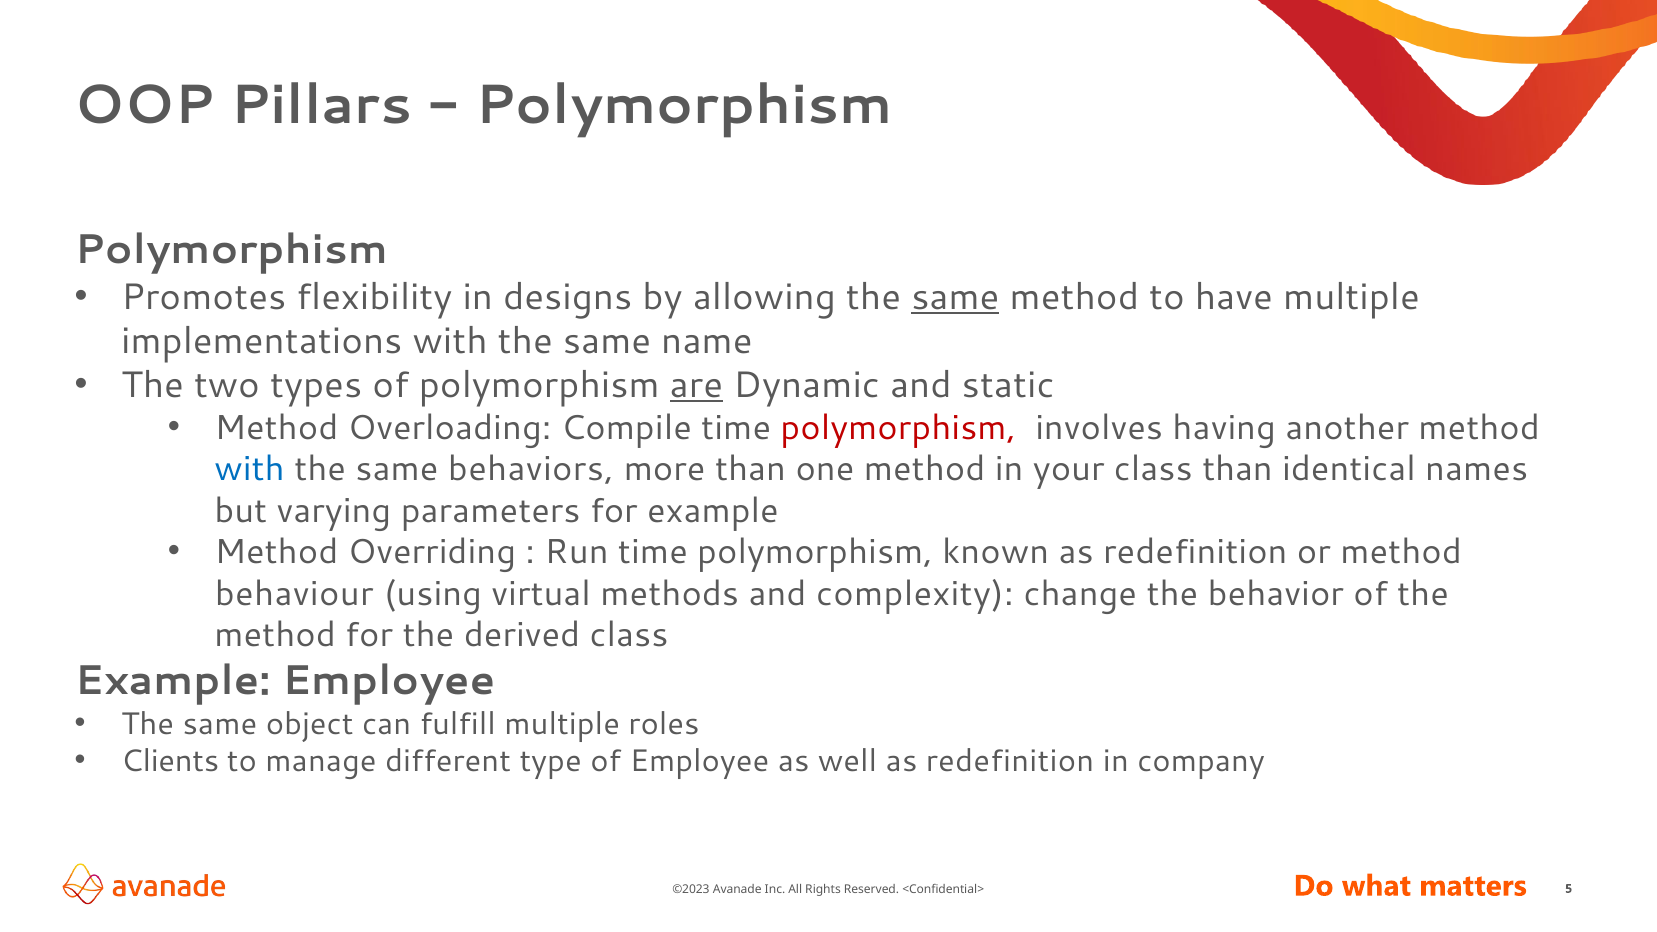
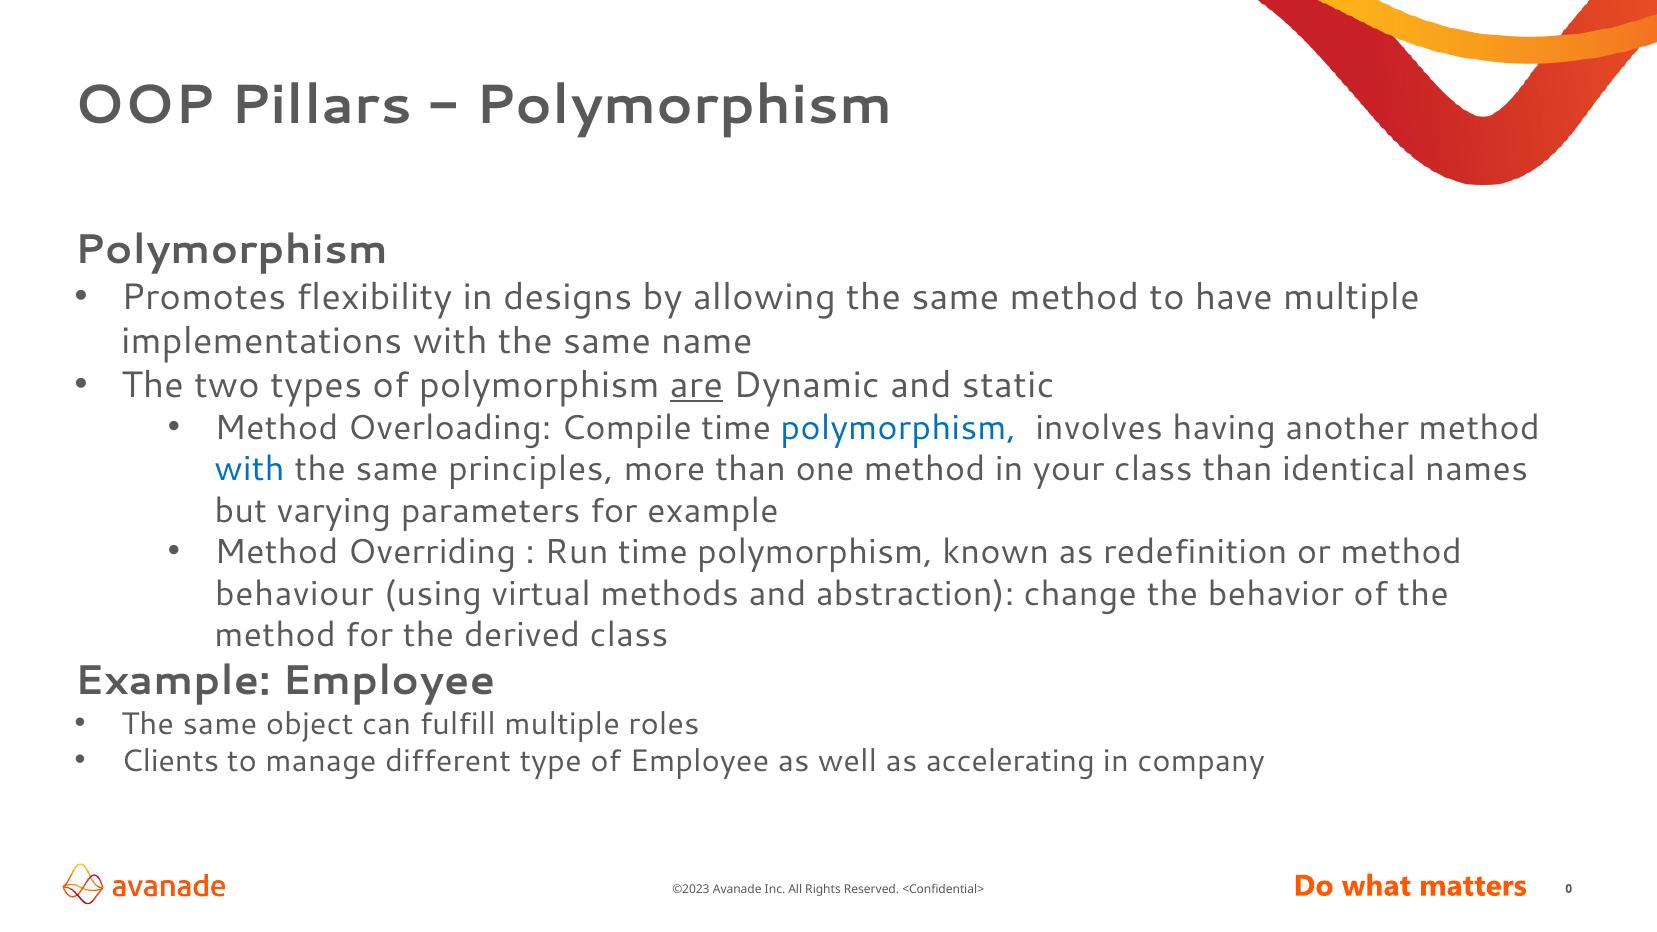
same underline: present -> none (955, 297)
polymorphism colour: red -> blue (898, 428)
behaviors: behaviors -> principles (531, 470)
complexity: complexity -> abstraction (915, 594)
well as redefinition: redefinition -> accelerating (1010, 761)
5: 5 -> 0 (1569, 889)
